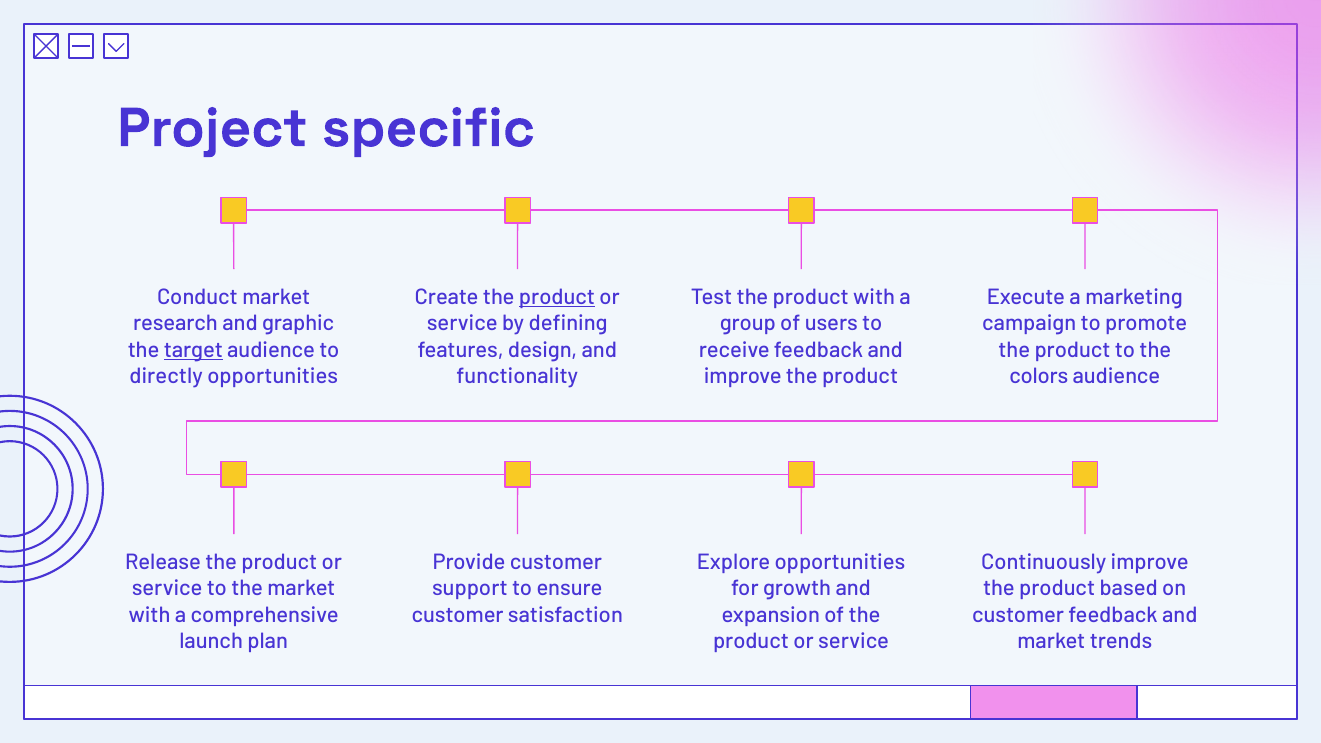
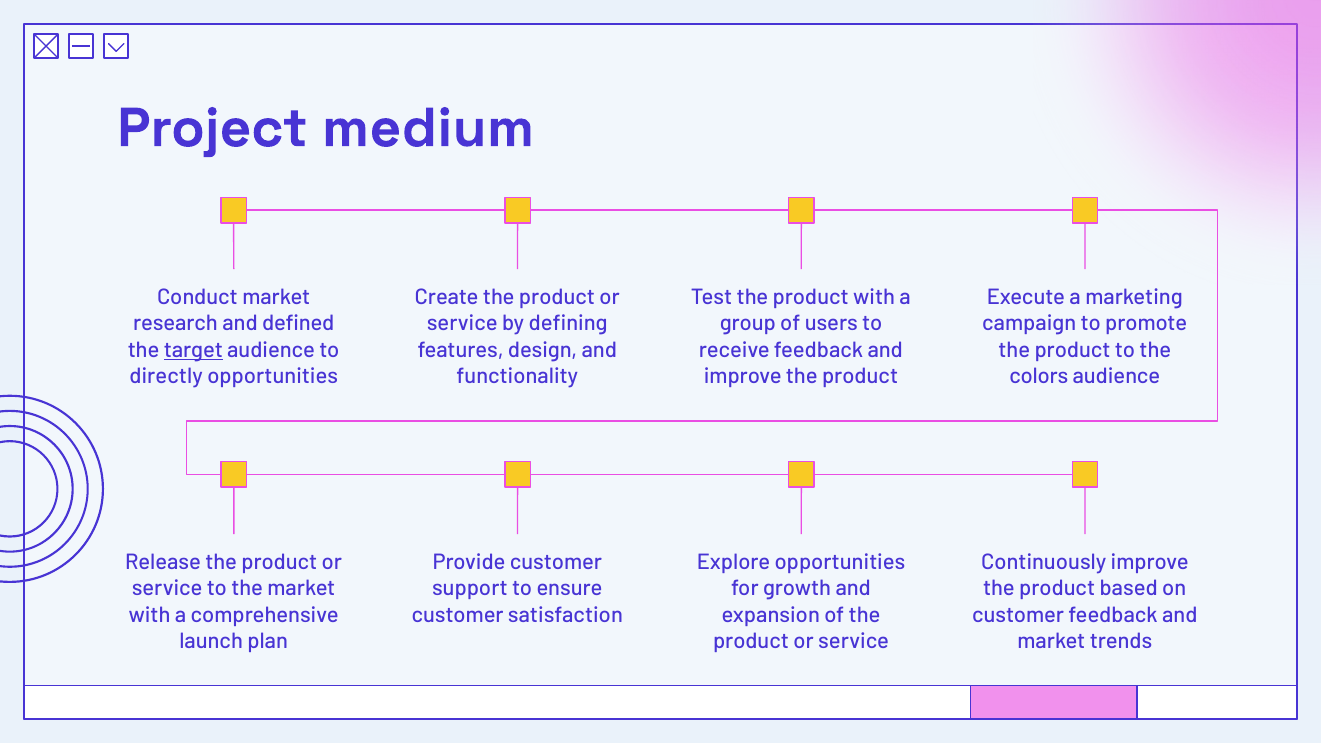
specific: specific -> medium (428, 128)
product underline: present -> none (557, 297)
graphic: graphic -> defined (298, 323)
